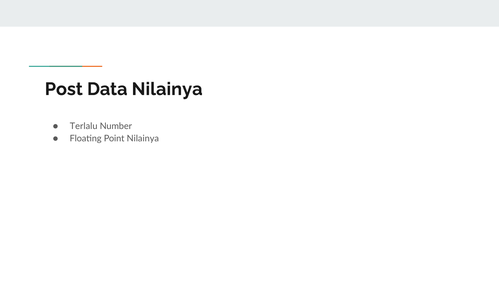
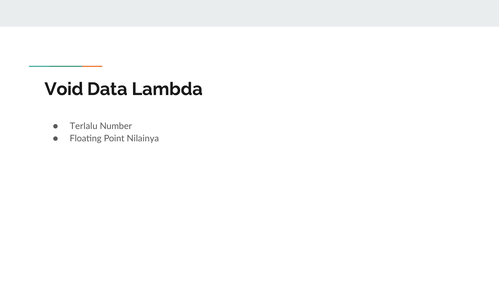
Post: Post -> Void (64, 89)
Data Nilainya: Nilainya -> Lambda (167, 89)
